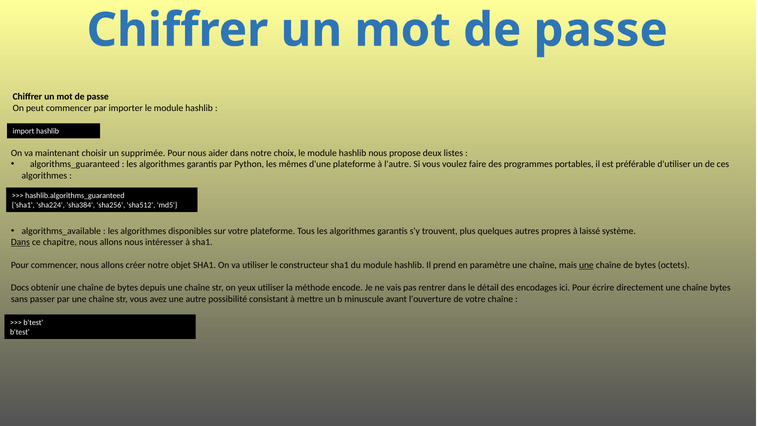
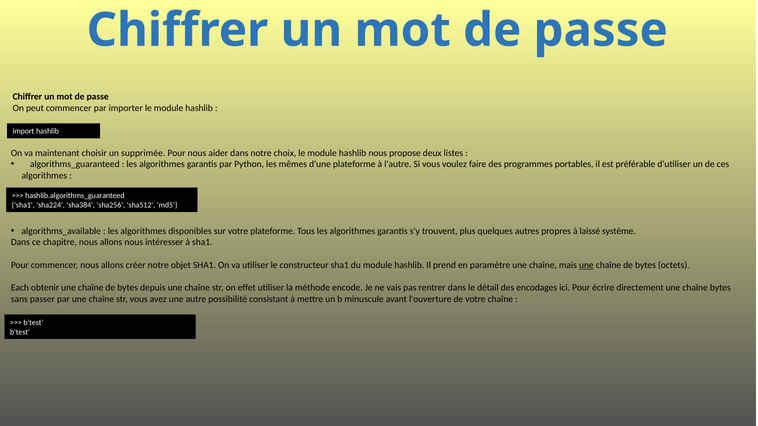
Dans underline: present -> none (20, 242)
Docs: Docs -> Each (20, 288)
yeux: yeux -> effet (247, 288)
